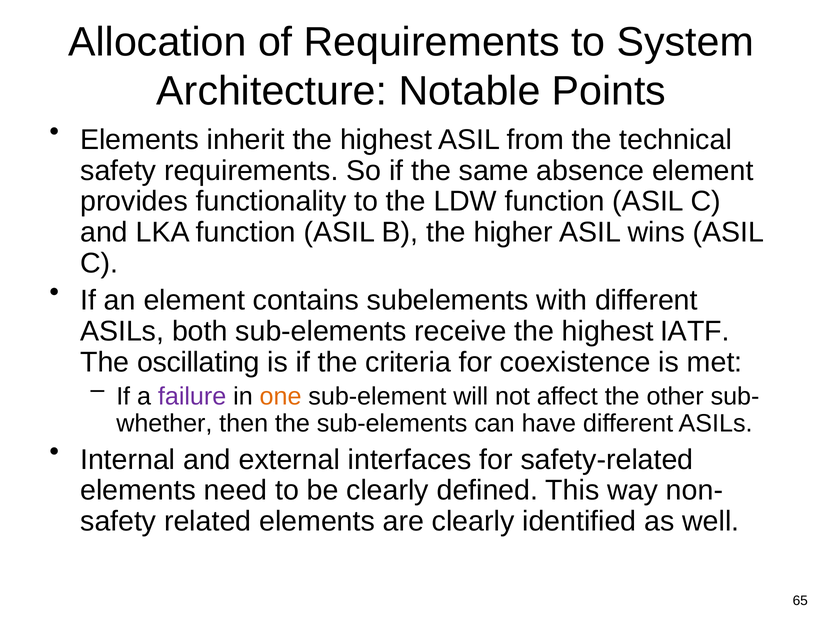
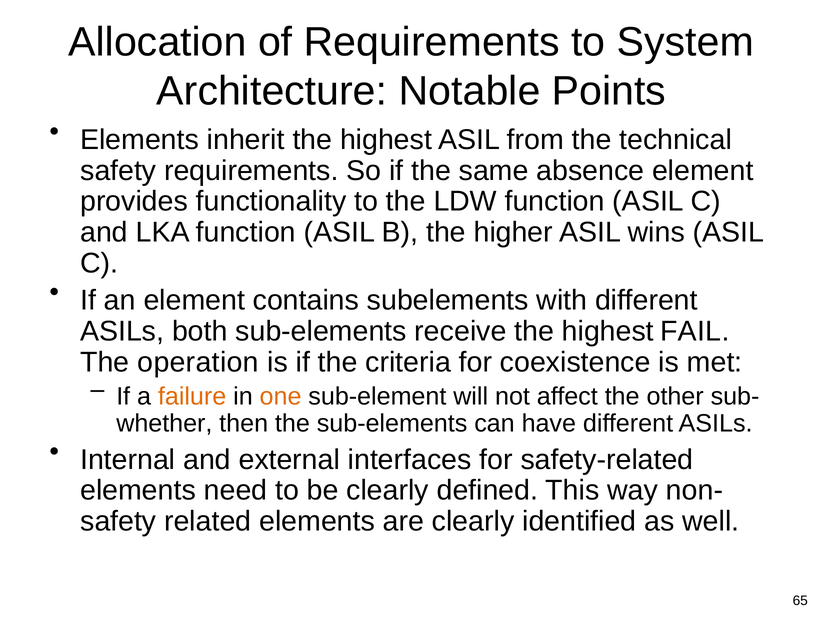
IATF: IATF -> FAIL (695, 331)
oscillating: oscillating -> operation (198, 362)
failure colour: purple -> orange (192, 397)
